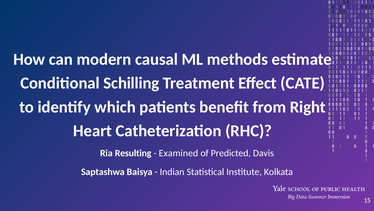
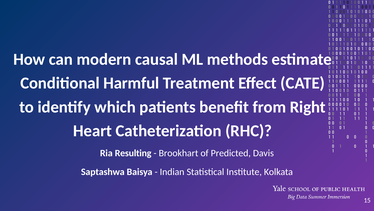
Schilling: Schilling -> Harmful (131, 83)
Examined: Examined -> Brookhart (179, 153)
